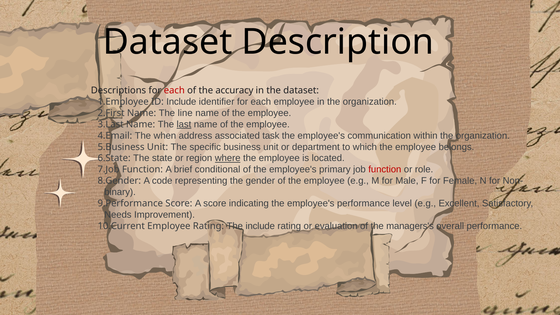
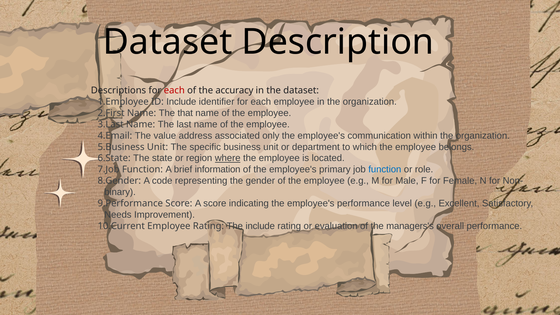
line: line -> that (185, 113)
last underline: present -> none (184, 124)
when: when -> value (165, 136)
task: task -> only (271, 136)
conditional: conditional -> information (218, 170)
function colour: red -> blue (385, 170)
